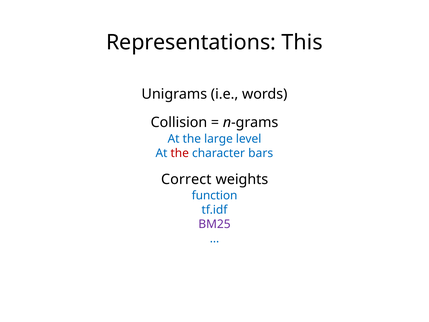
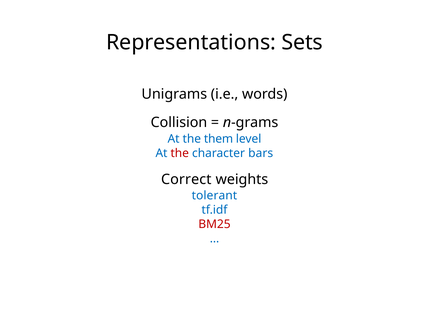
This: This -> Sets (302, 42)
large: large -> them (219, 139)
function: function -> tolerant (214, 196)
BM25 colour: purple -> red (214, 224)
